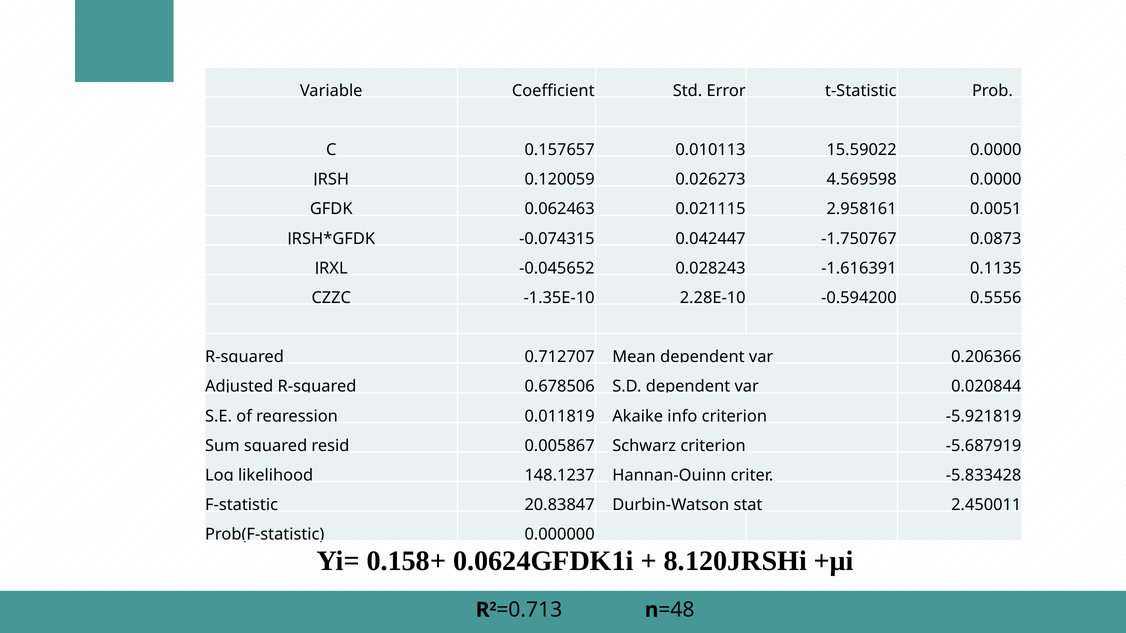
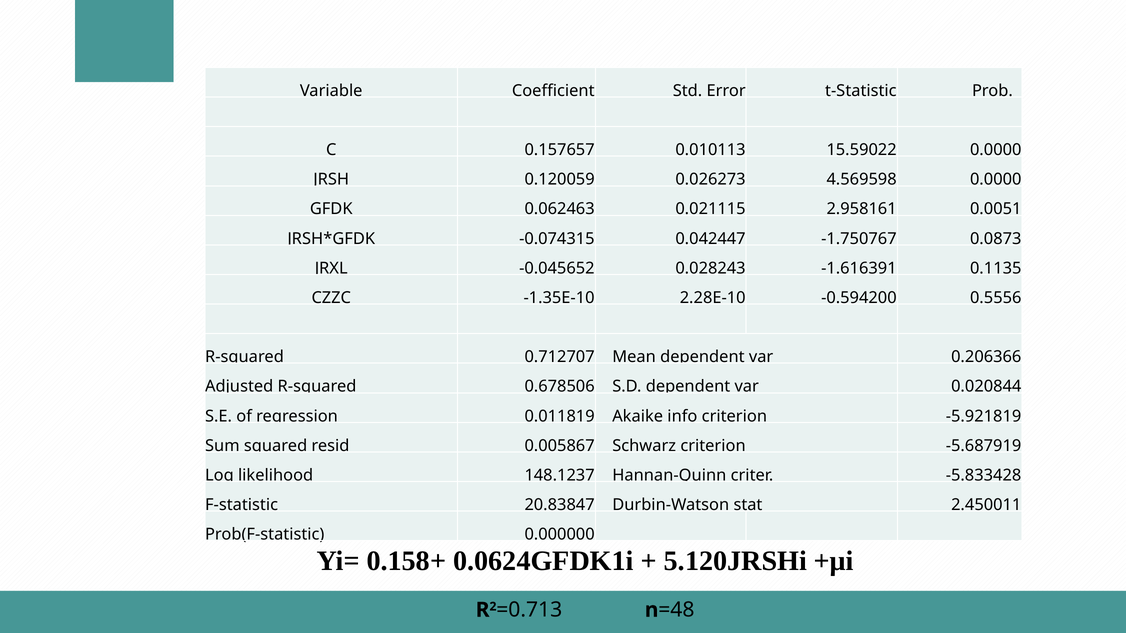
8.120JRSHi: 8.120JRSHi -> 5.120JRSHi (735, 561)
